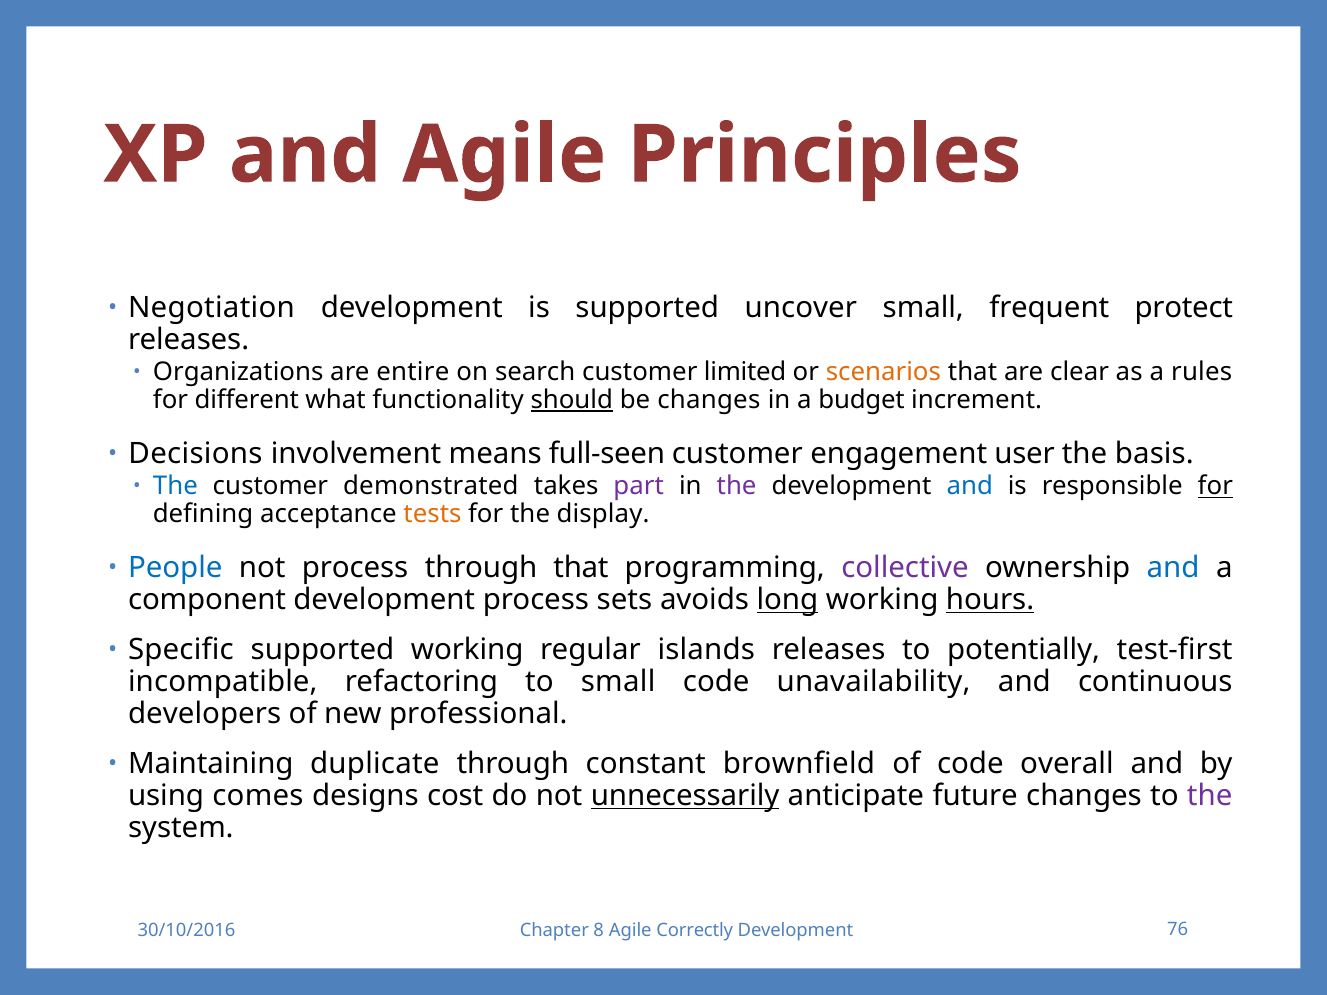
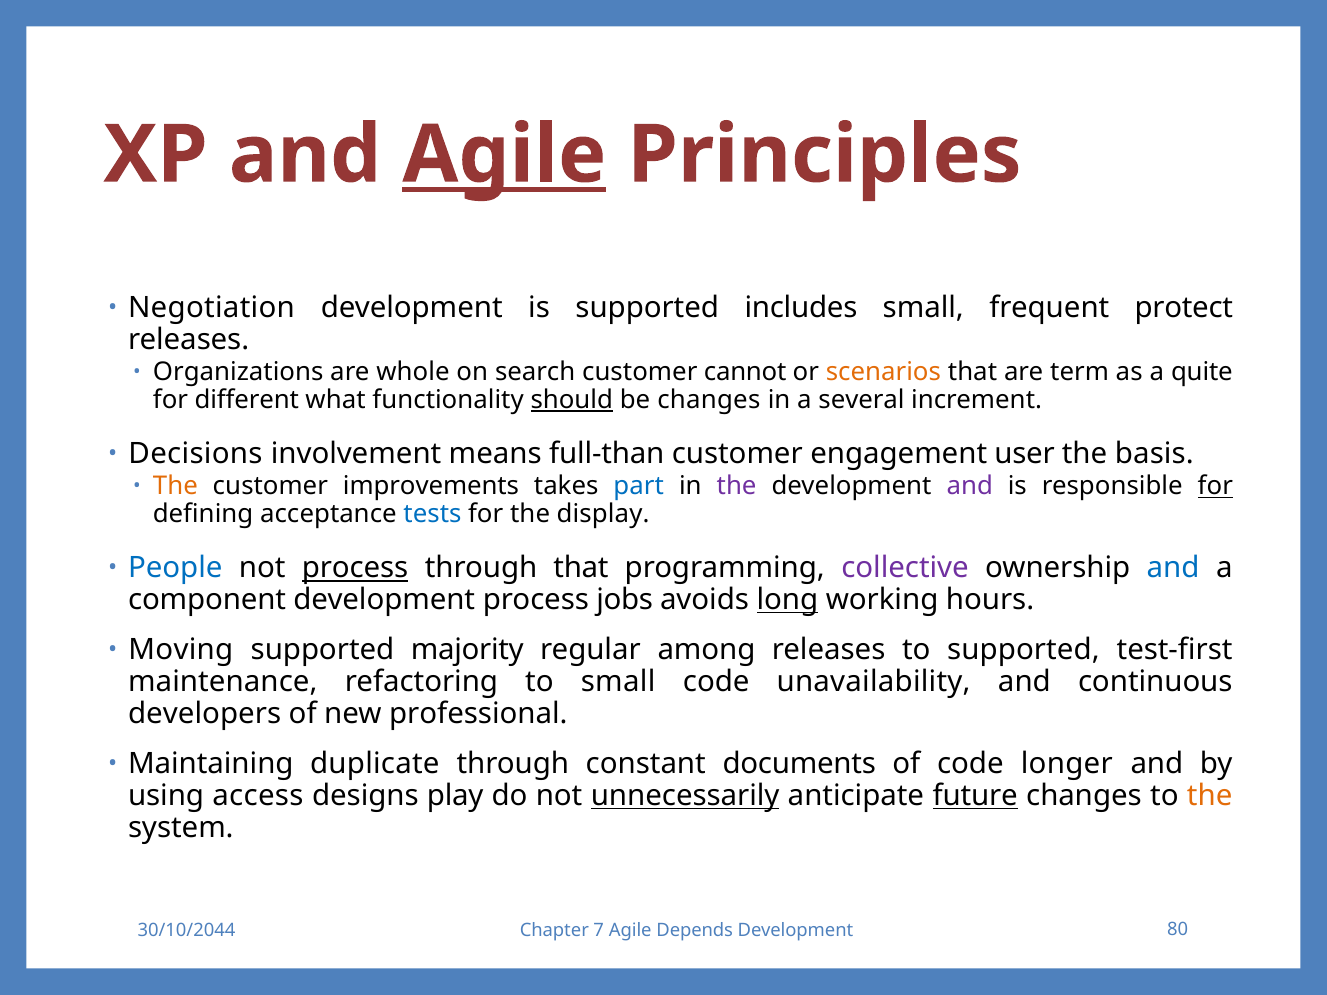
Agile underline: none -> present (504, 155)
uncover: uncover -> includes (801, 308)
entire: entire -> whole (413, 372)
limited: limited -> cannot (745, 372)
clear: clear -> term (1080, 372)
rules: rules -> quite (1202, 372)
budget: budget -> several (862, 400)
full-seen: full-seen -> full-than (607, 454)
The colour: blue -> orange (175, 487)
demonstrated: demonstrated -> improvements (431, 487)
part colour: purple -> blue (639, 487)
and colour: blue -> purple (970, 487)
tests colour: orange -> blue (432, 514)
process underline: none -> present (355, 568)
sets: sets -> jobs (625, 600)
hours underline: present -> none (990, 600)
Specific: Specific -> Moving (181, 650)
supported working: working -> majority (467, 650)
islands: islands -> among (706, 650)
to potentially: potentially -> supported (1023, 650)
incompatible: incompatible -> maintenance (223, 682)
brownfield: brownfield -> documents (799, 764)
overall: overall -> longer (1067, 764)
comes: comes -> access (258, 796)
cost: cost -> play (455, 796)
future underline: none -> present (975, 796)
the colour: purple -> orange (1210, 796)
30/10/2016: 30/10/2016 -> 30/10/2044 (187, 931)
8: 8 -> 7 (599, 931)
Correctly: Correctly -> Depends (695, 931)
76: 76 -> 80 (1178, 930)
